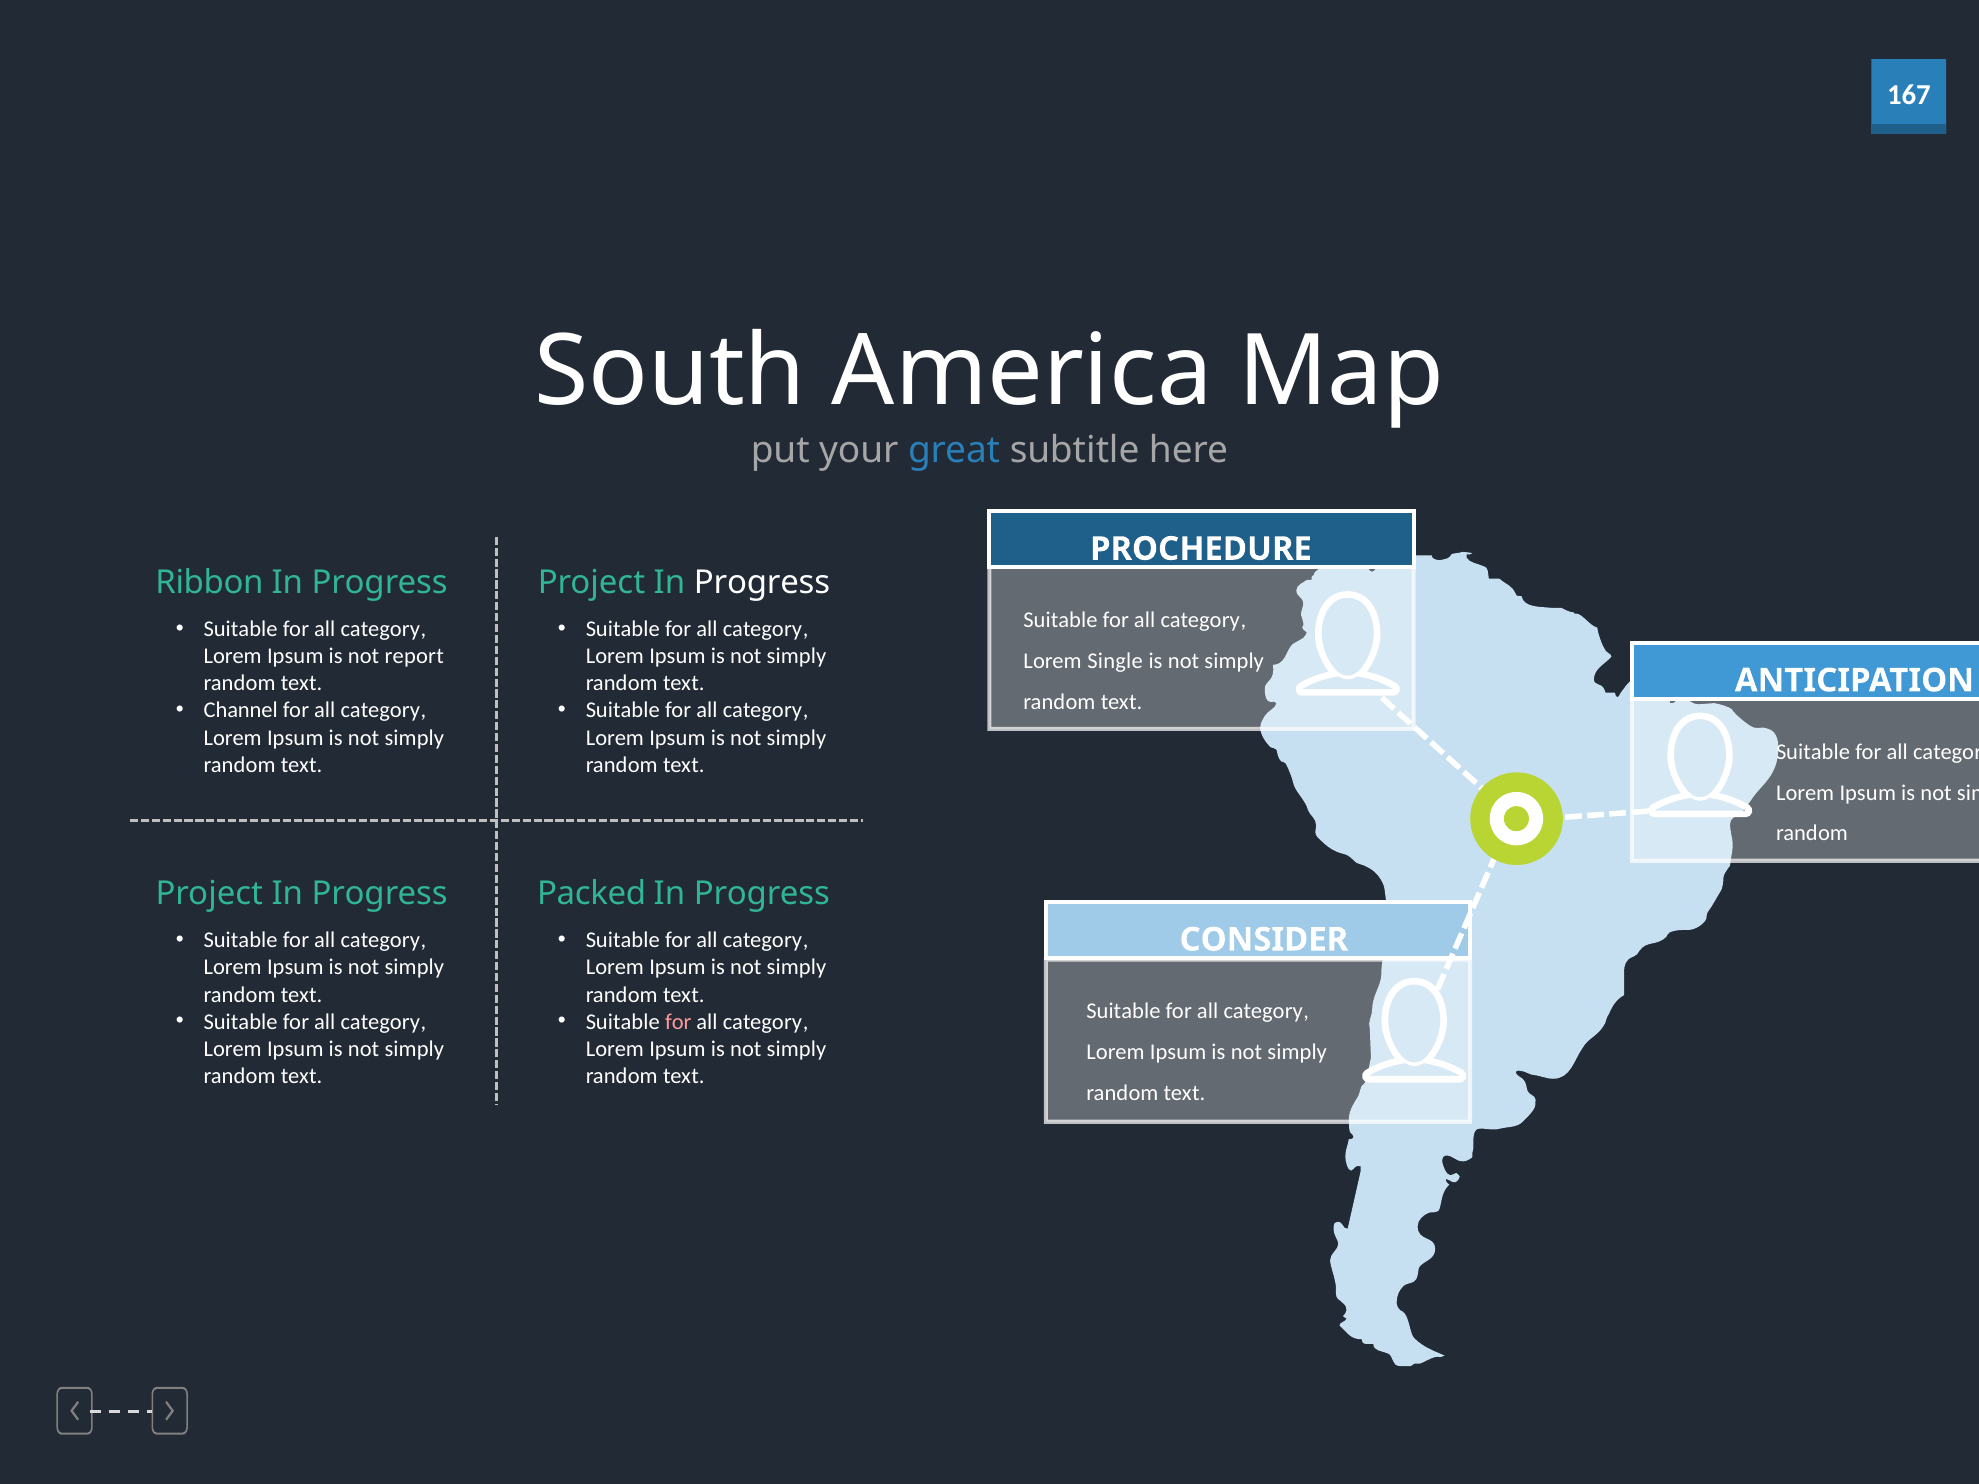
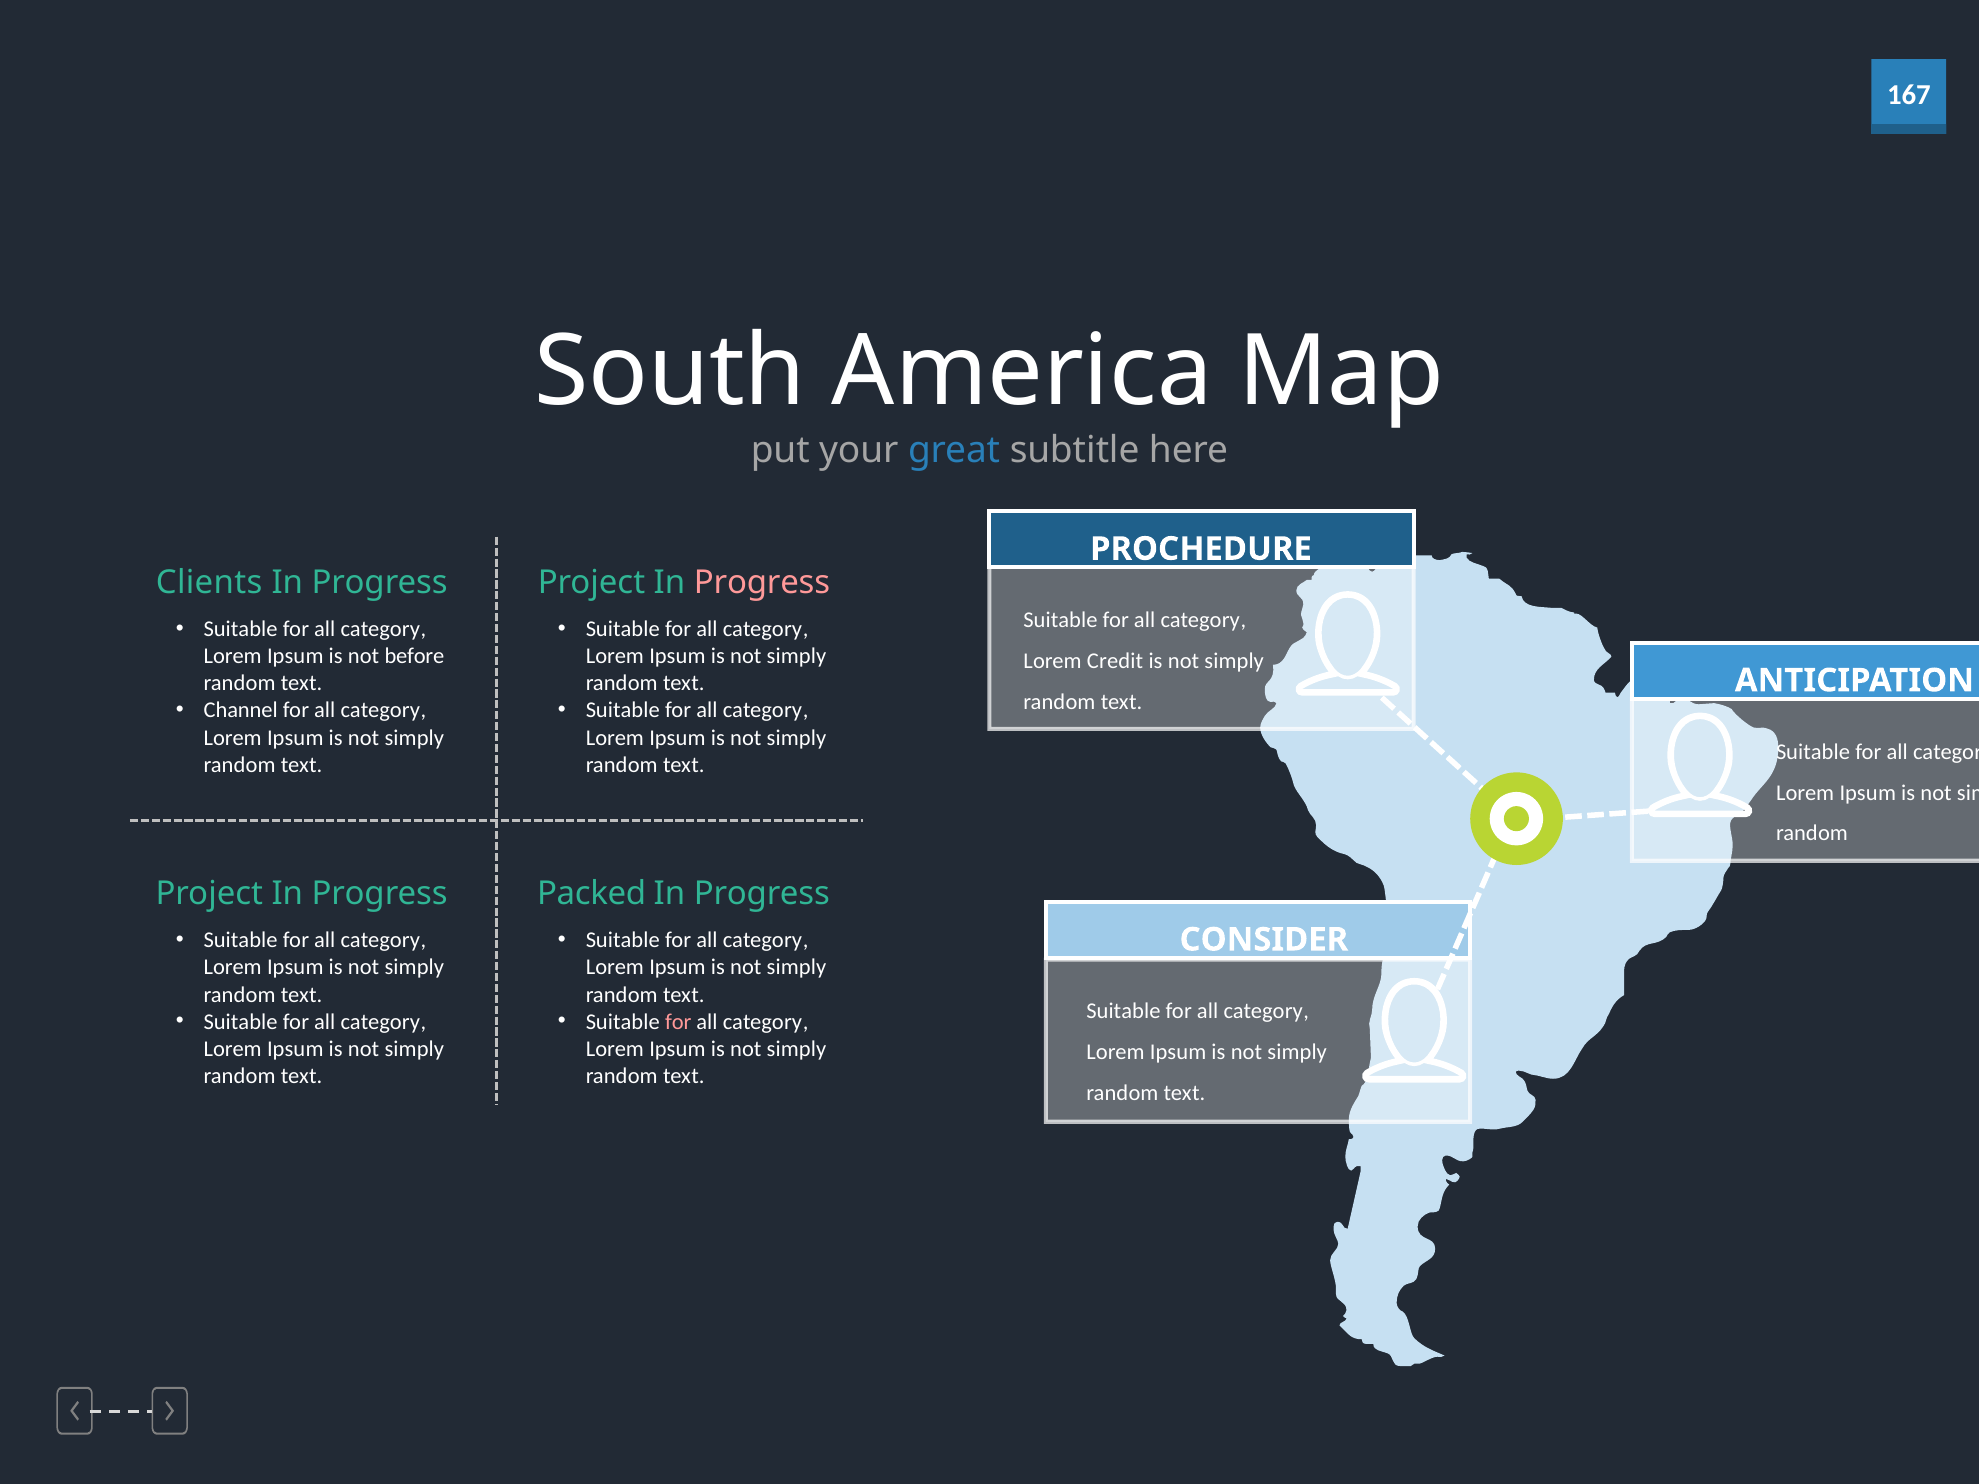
Ribbon: Ribbon -> Clients (209, 582)
Progress colour: white -> pink (762, 582)
report: report -> before (414, 656)
Single: Single -> Credit (1115, 661)
